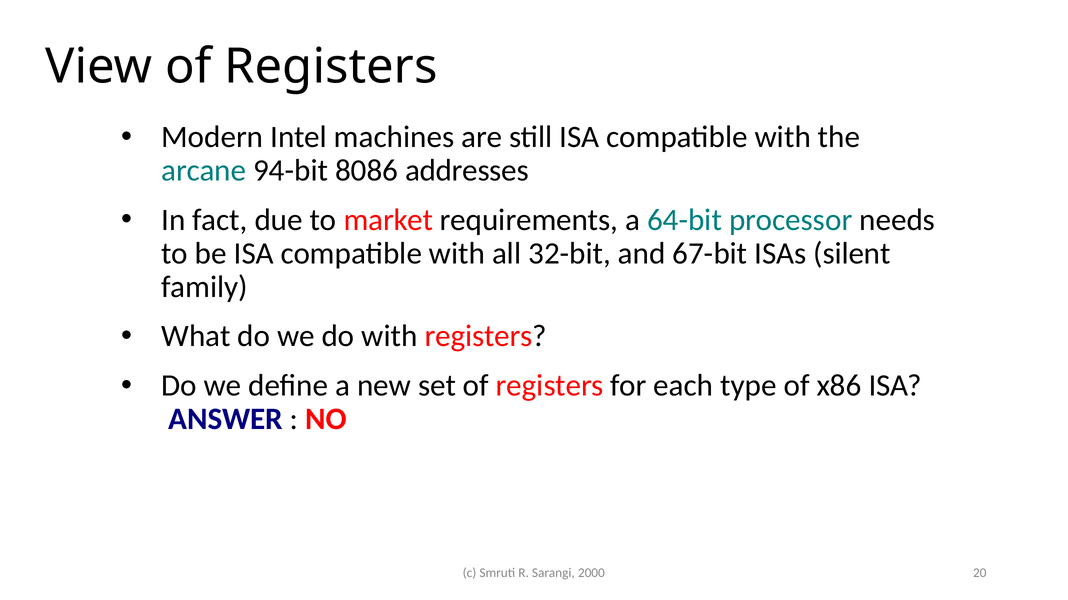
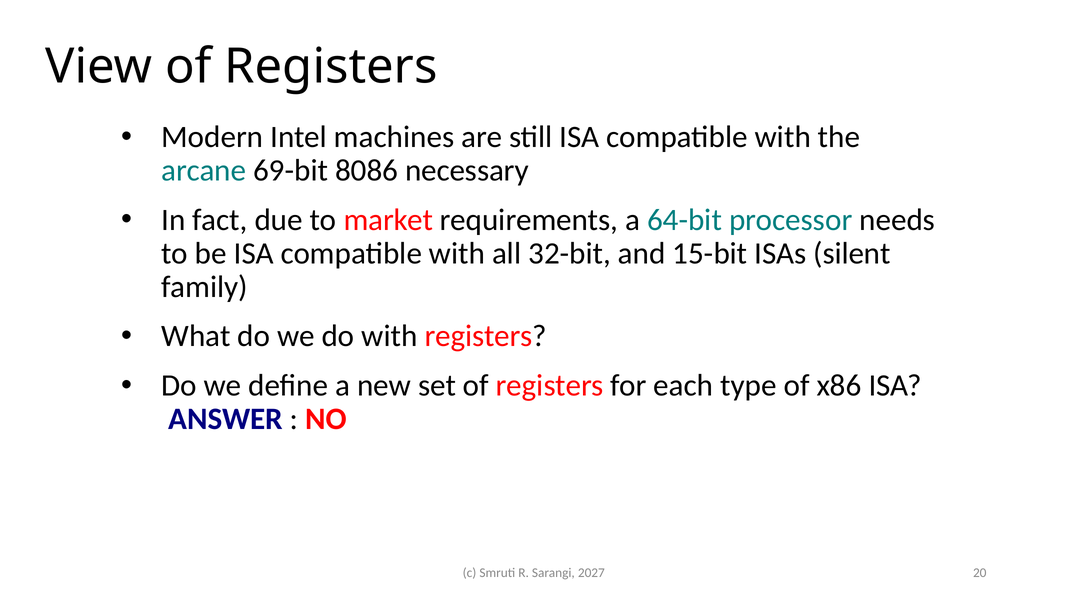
94-bit: 94-bit -> 69-bit (291, 171)
addresses: addresses -> necessary (467, 171)
67-bit: 67-bit -> 15-bit (710, 254)
2000: 2000 -> 2027 (591, 574)
